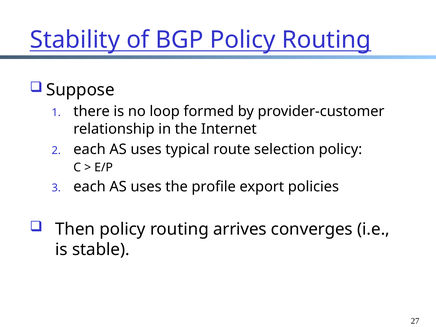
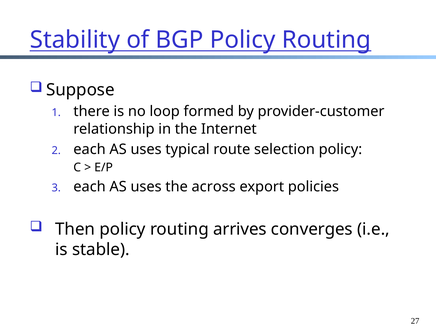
profile: profile -> across (214, 187)
